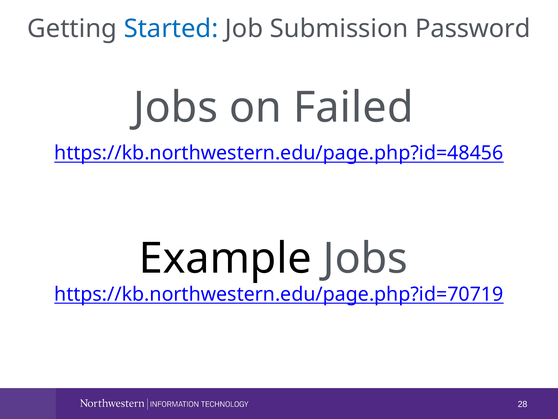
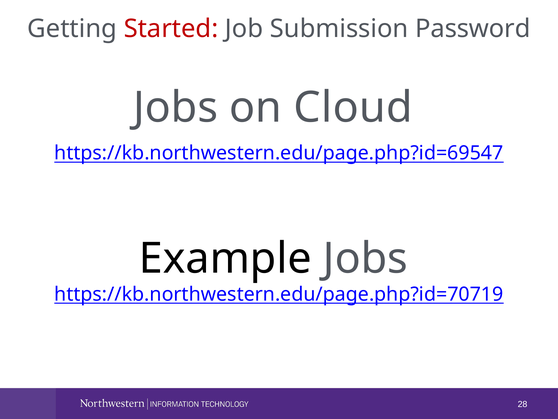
Started colour: blue -> red (171, 29)
Failed: Failed -> Cloud (353, 108)
https://kb.northwestern.edu/page.php?id=48456: https://kb.northwestern.edu/page.php?id=48456 -> https://kb.northwestern.edu/page.php?id=69547 (279, 153)
